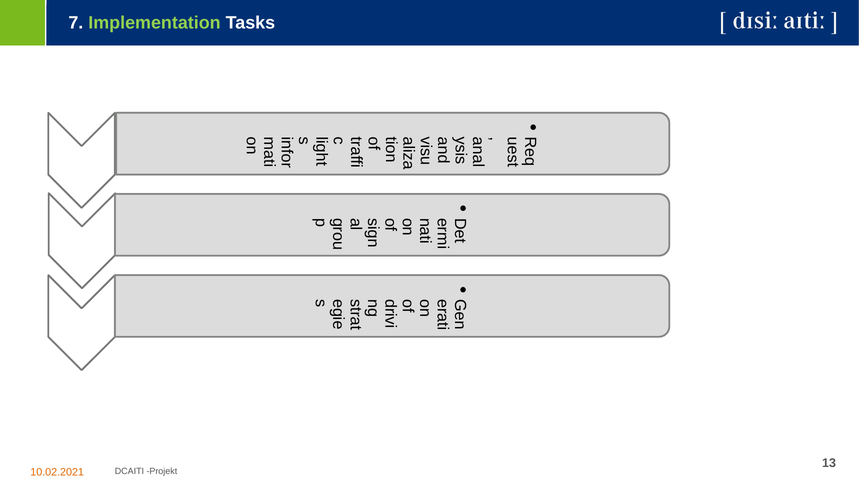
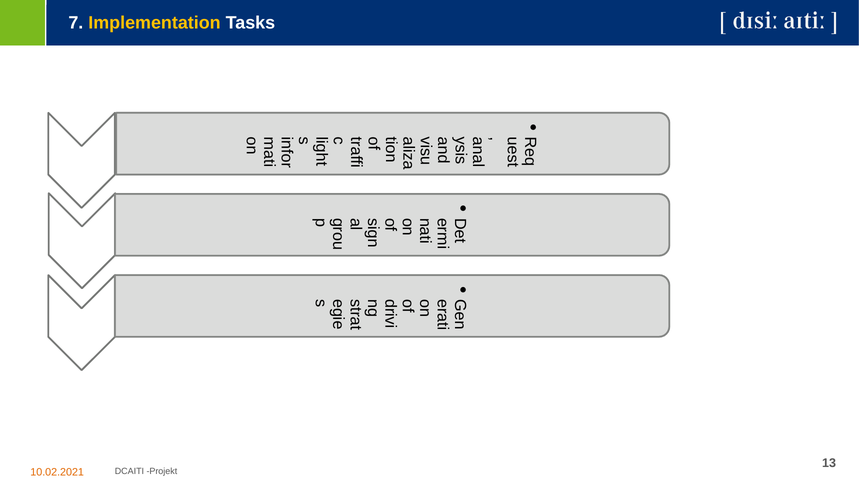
Implementation colour: light green -> yellow (154, 23)
